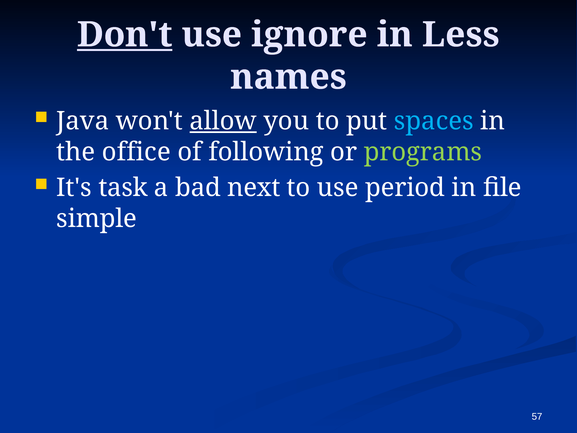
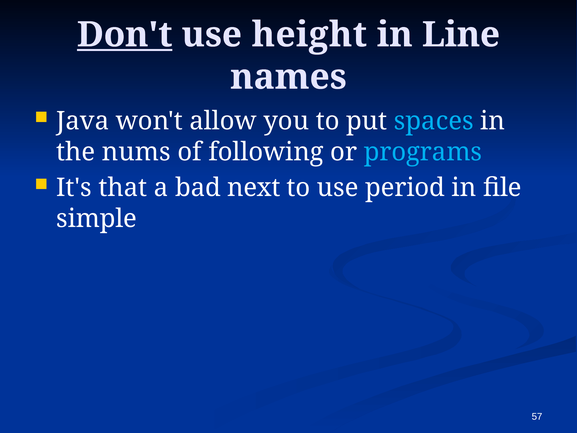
ignore: ignore -> height (309, 35)
Less: Less -> Line (461, 35)
allow underline: present -> none (223, 121)
office: office -> nums (136, 152)
programs colour: light green -> light blue (423, 152)
task: task -> that (123, 188)
